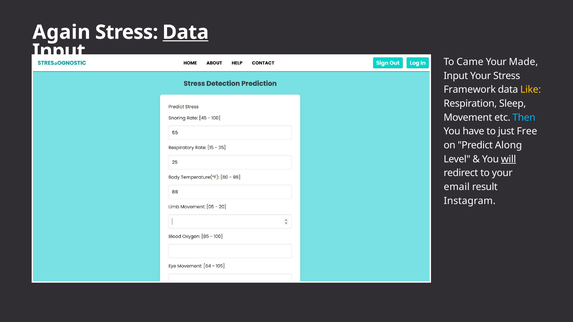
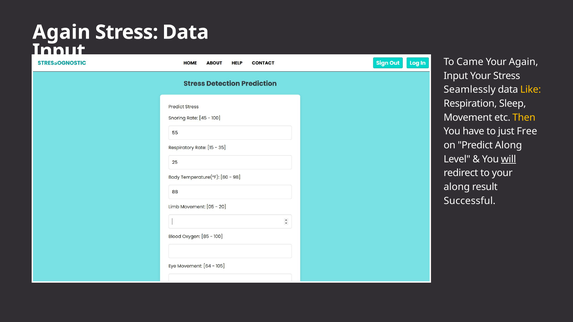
Data underline: present -> none (186, 32)
Your Made: Made -> Again (523, 62)
Framework: Framework -> Seamlessly (470, 90)
Then colour: light blue -> yellow (524, 118)
email: email -> along (457, 187)
Instagram: Instagram -> Successful (470, 201)
